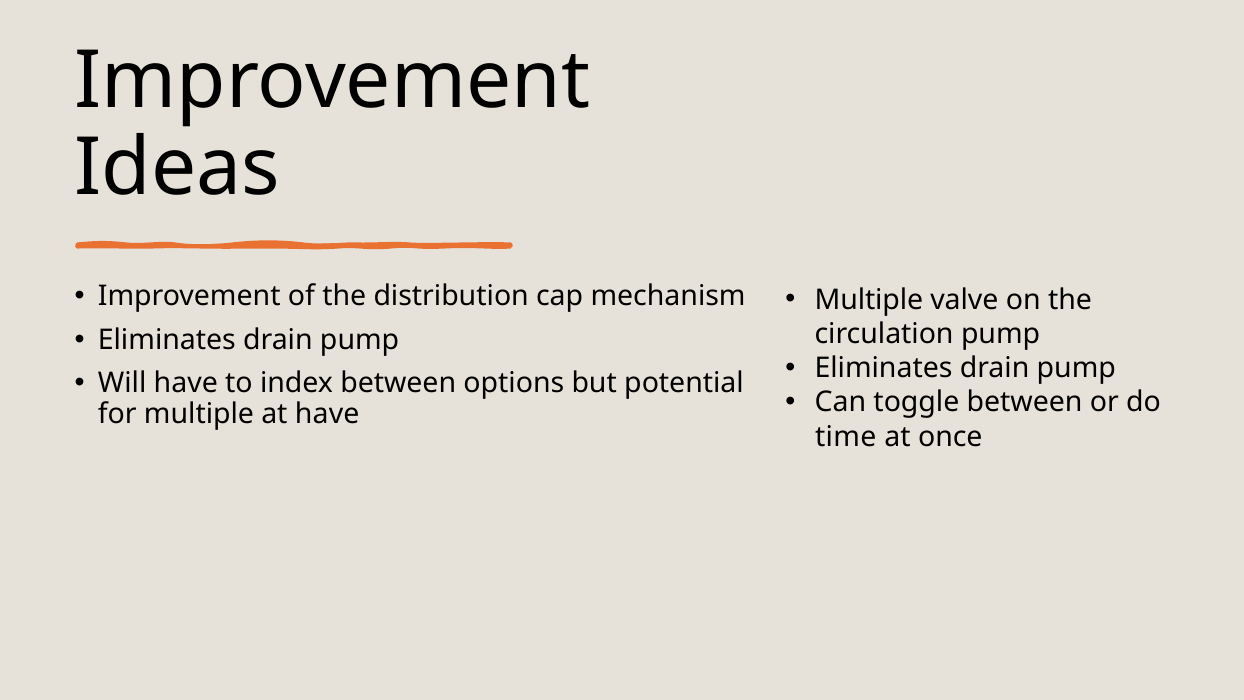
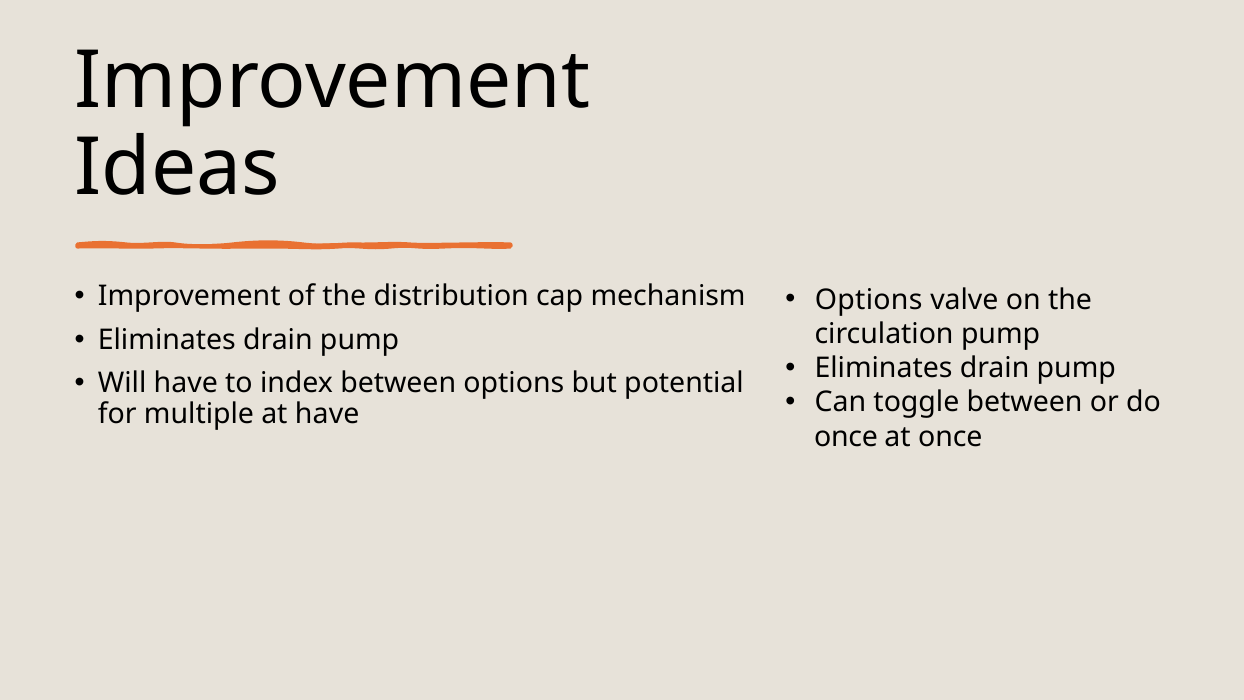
Multiple: Multiple -> Options (869, 300)
time: time -> once (846, 437)
